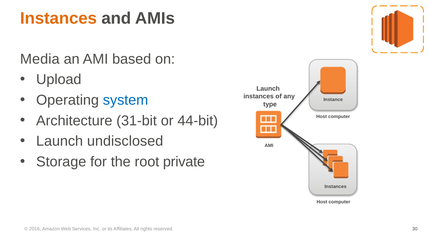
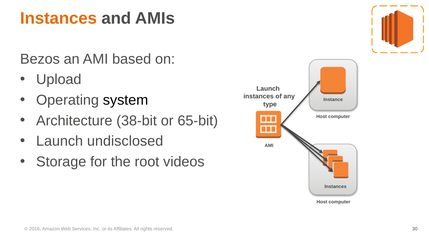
Media: Media -> Bezos (40, 59)
system colour: blue -> black (126, 100)
31-bit: 31-bit -> 38-bit (137, 121)
44-bit: 44-bit -> 65-bit (198, 121)
private: private -> videos (184, 162)
